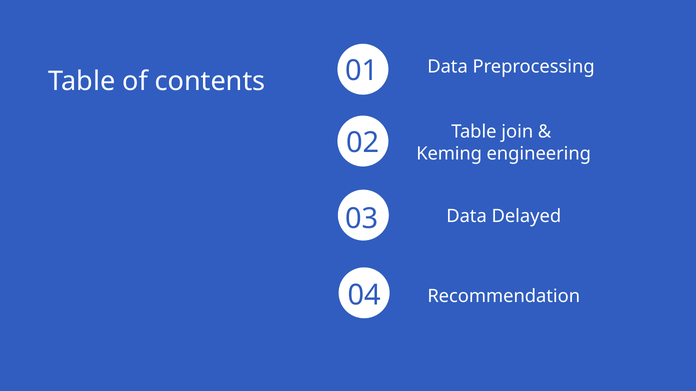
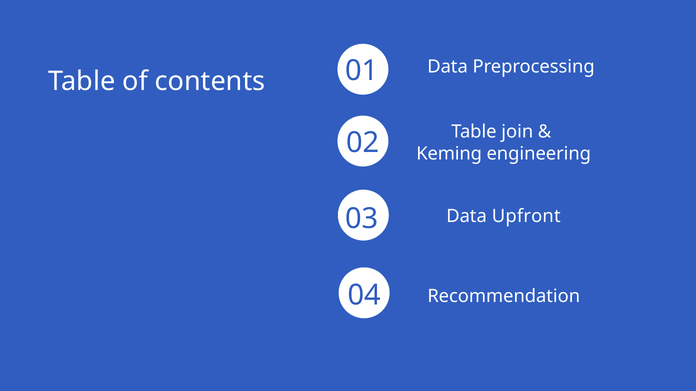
Delayed: Delayed -> Upfront (526, 216)
